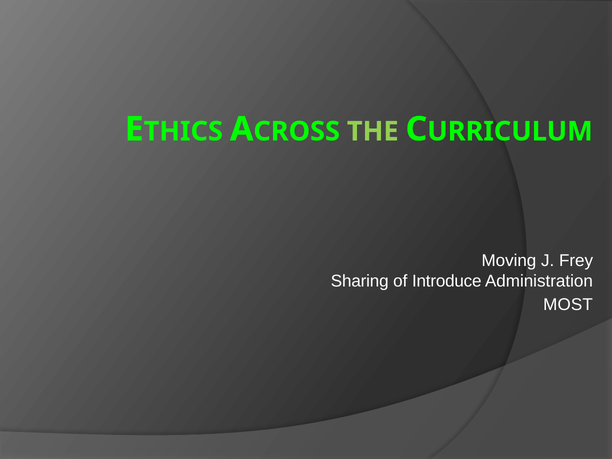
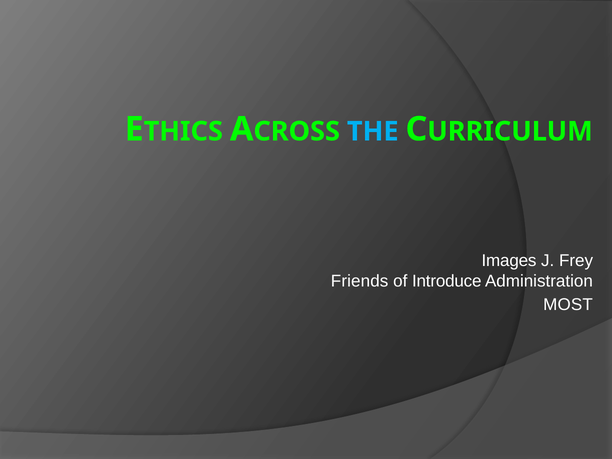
THE colour: light green -> light blue (373, 131)
Moving: Moving -> Images (509, 261)
Sharing: Sharing -> Friends (360, 281)
